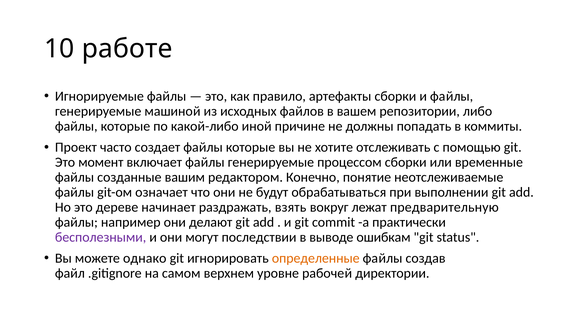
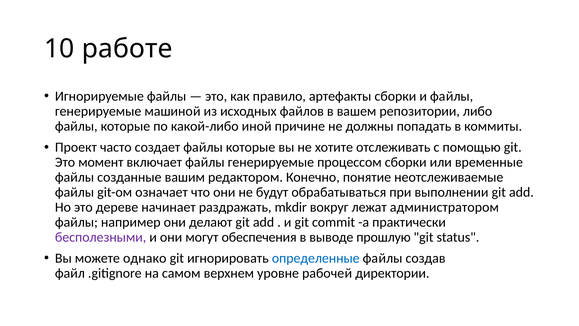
взять: взять -> mkdir (291, 207)
предварительную: предварительную -> администратором (444, 207)
последствии: последствии -> обеспечения (259, 237)
ошибкам: ошибкам -> прошлую (384, 237)
определенные colour: orange -> blue (316, 258)
